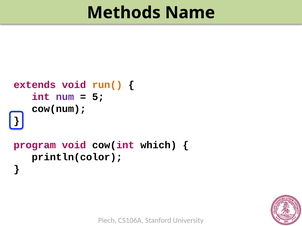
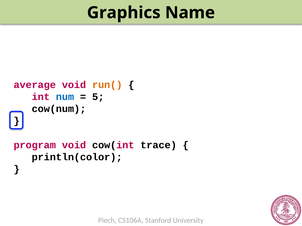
Methods: Methods -> Graphics (124, 13)
extends: extends -> average (35, 85)
num colour: purple -> blue (65, 97)
which: which -> trace (159, 145)
